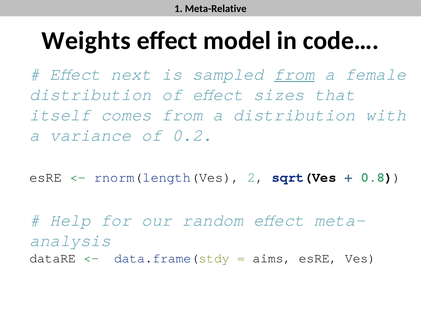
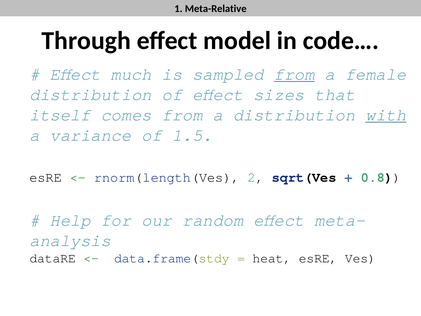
Weights: Weights -> Through (86, 41)
next: next -> much (131, 74)
with underline: none -> present (386, 115)
0.2: 0.2 -> 1.5 (192, 135)
aims: aims -> heat (272, 258)
